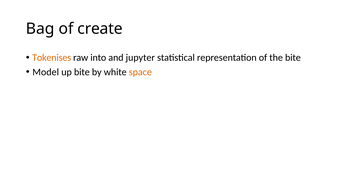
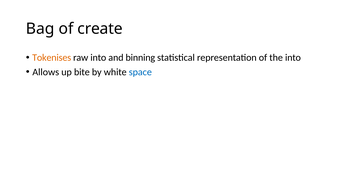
jupyter: jupyter -> binning (140, 58)
the bite: bite -> into (293, 58)
Model: Model -> Allows (46, 72)
space colour: orange -> blue (140, 72)
